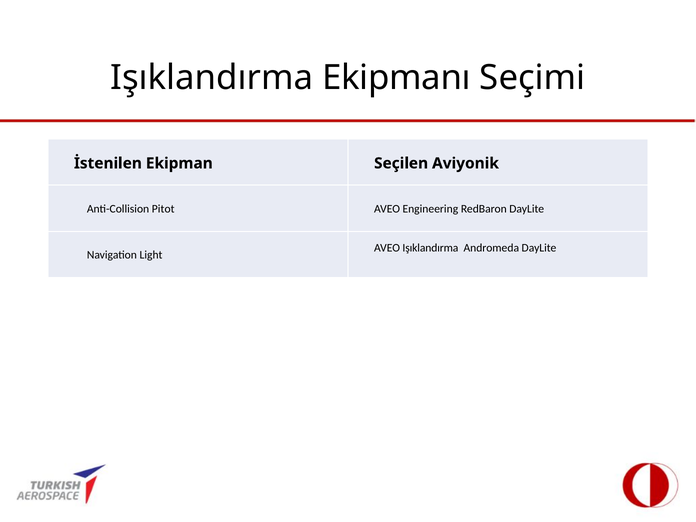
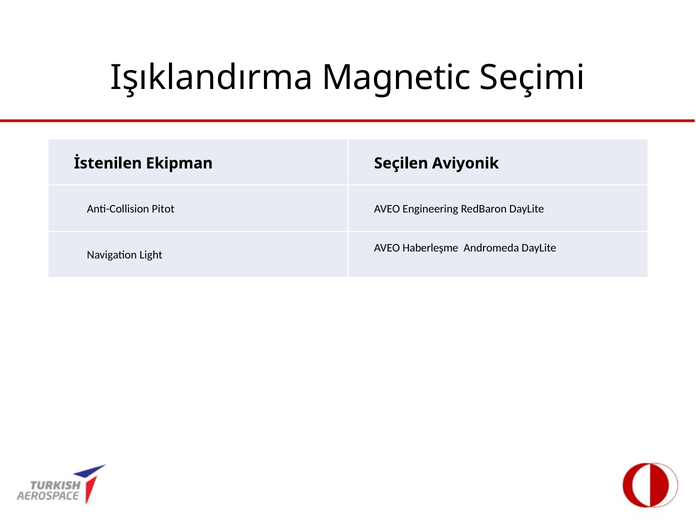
Ekipmanı: Ekipmanı -> Magnetic (396, 78)
AVEO Işıklandırma: Işıklandırma -> Haberleşme (430, 248)
